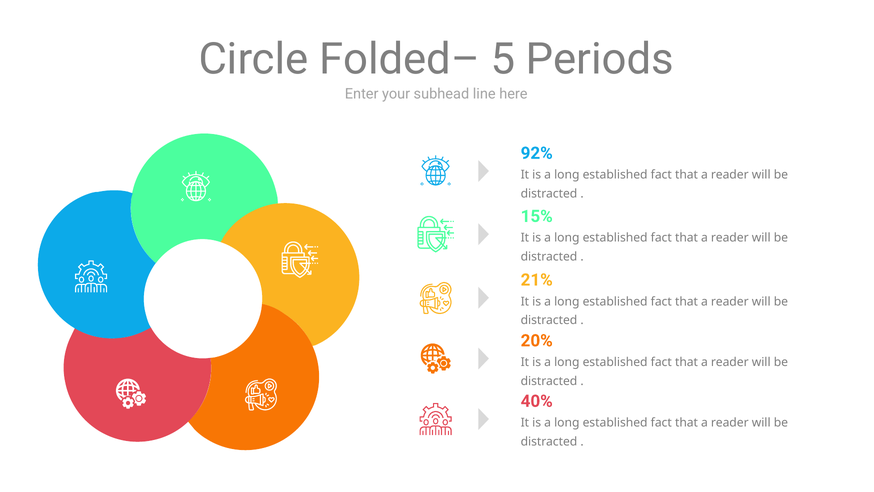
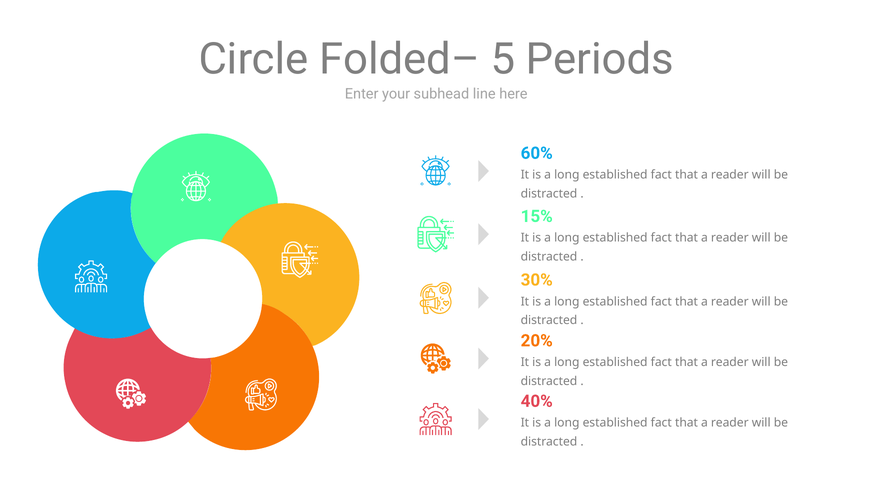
92%: 92% -> 60% (537, 153)
21%: 21% -> 30% (537, 280)
